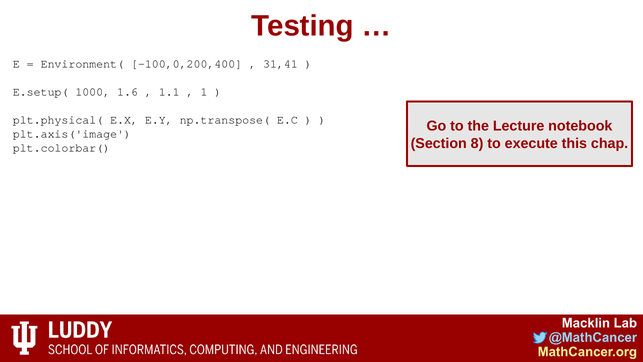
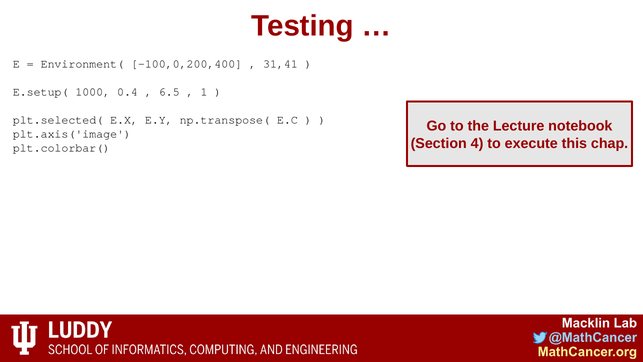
1.6: 1.6 -> 0.4 (127, 92)
1.1: 1.1 -> 6.5 (169, 92)
plt.physical(: plt.physical( -> plt.selected( (58, 120)
8: 8 -> 4 (477, 143)
